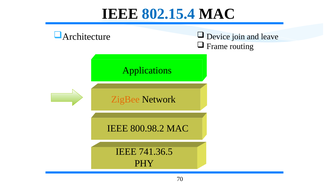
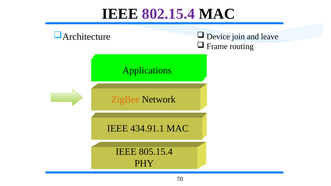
802.15.4 colour: blue -> purple (168, 14)
800.98.2: 800.98.2 -> 434.91.1 (147, 129)
741.36.5: 741.36.5 -> 805.15.4 (156, 152)
